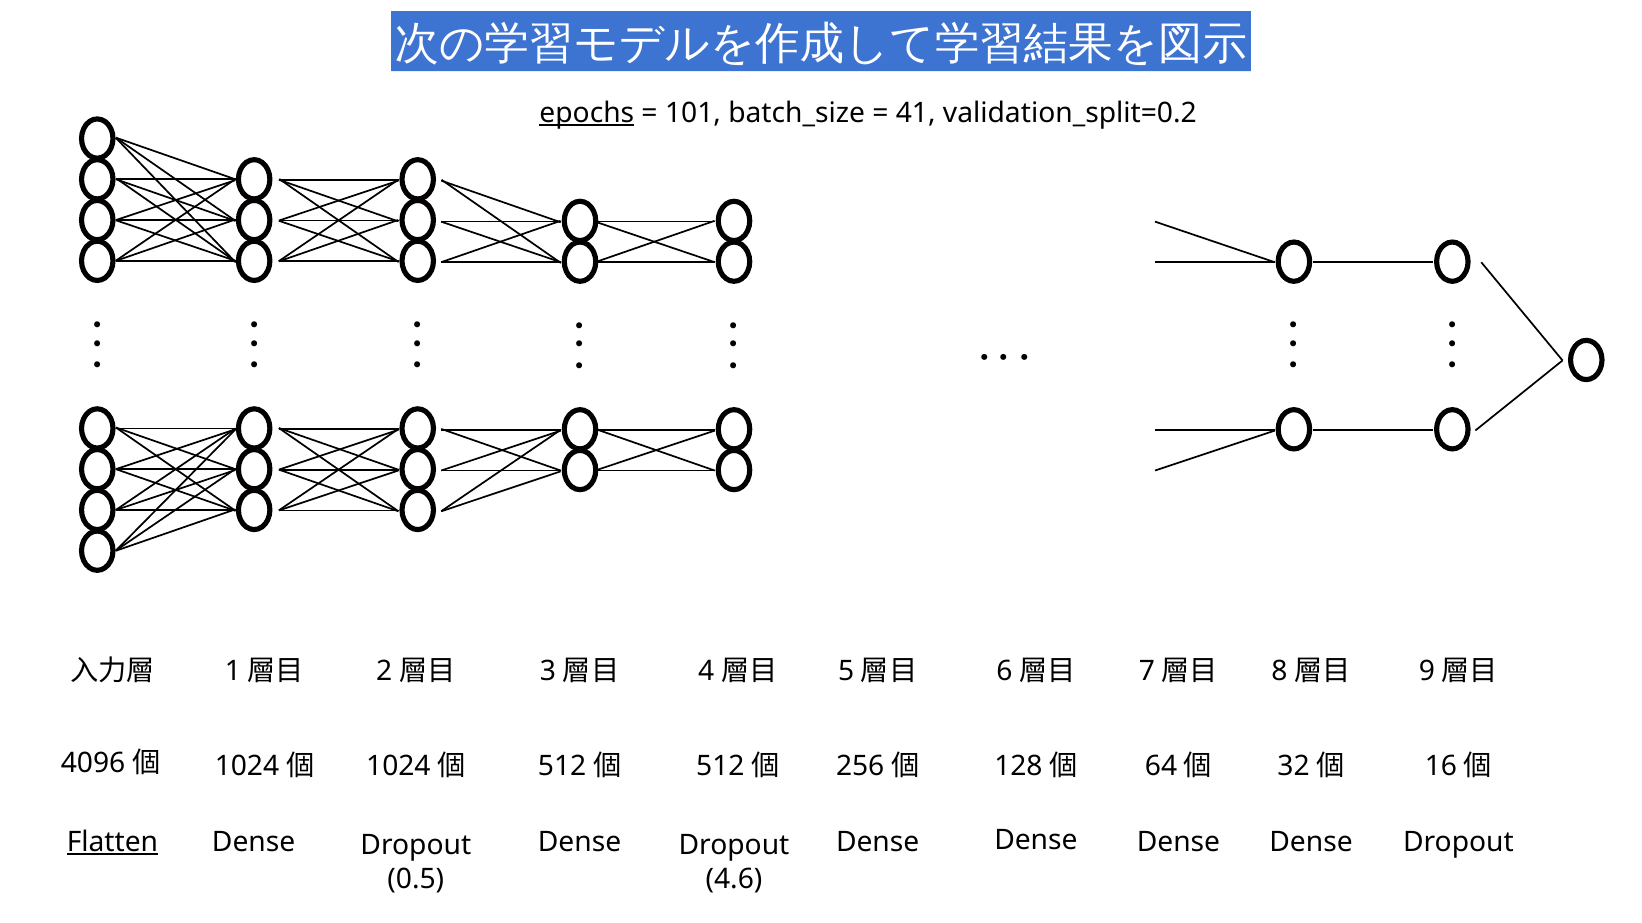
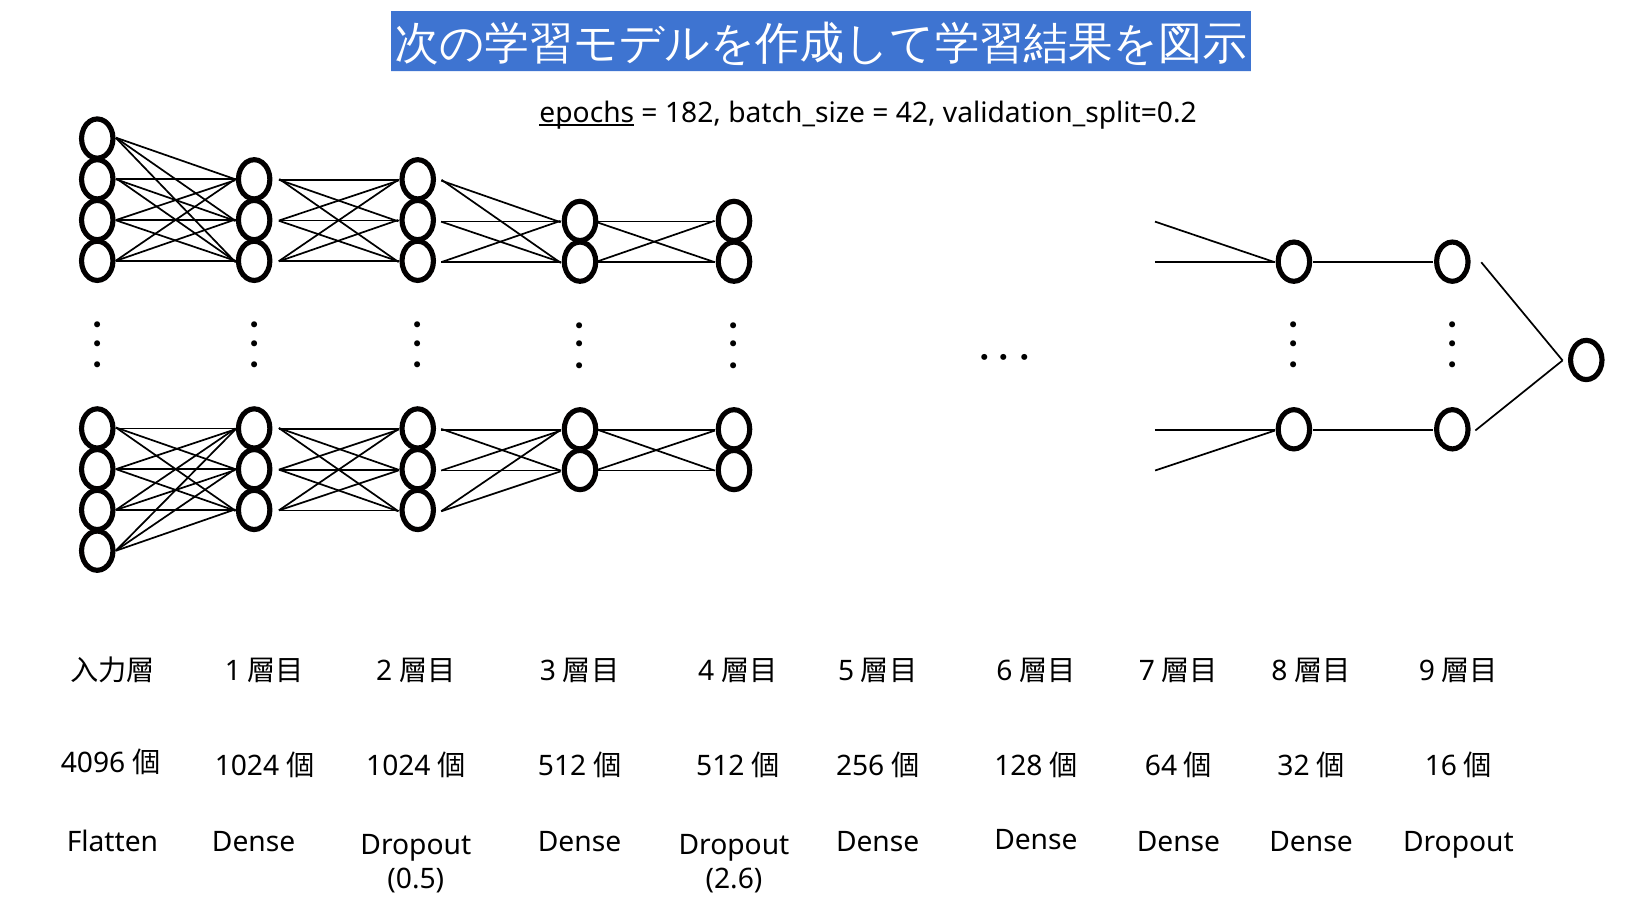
101: 101 -> 182 (693, 113)
41: 41 -> 42 (916, 113)
Flatten underline: present -> none (112, 843)
4.6: 4.6 -> 2.6 (734, 880)
